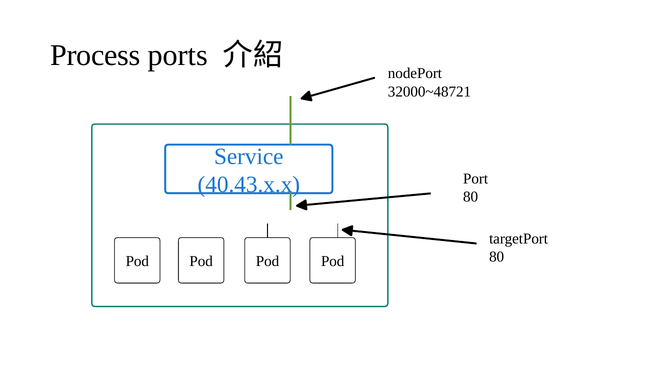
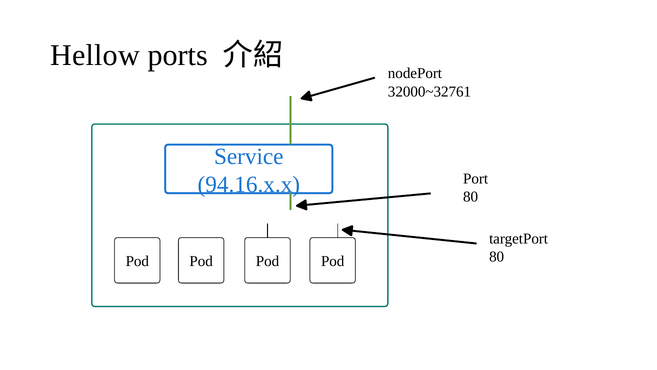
Process: Process -> Hellow (95, 55)
32000~48721: 32000~48721 -> 32000~32761 (429, 91)
40.43.x.x: 40.43.x.x -> 94.16.x.x (249, 184)
